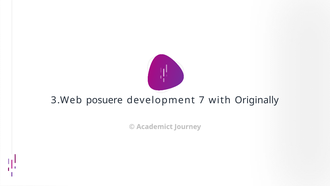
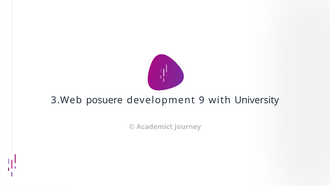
7: 7 -> 9 (202, 100)
Originally: Originally -> University (257, 100)
